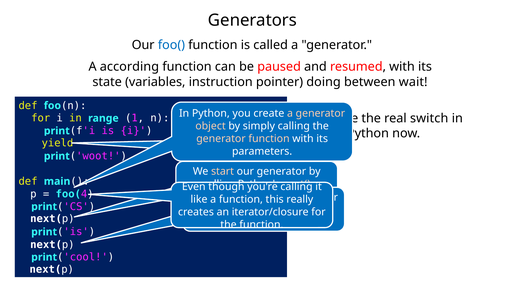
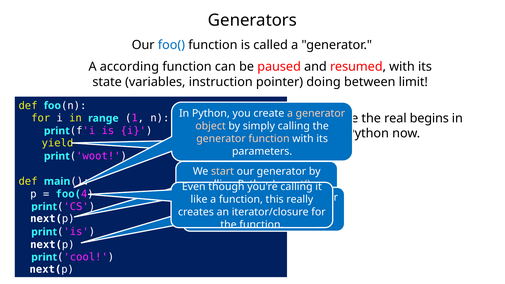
wait: wait -> limit (413, 82)
switch: switch -> begins (429, 118)
